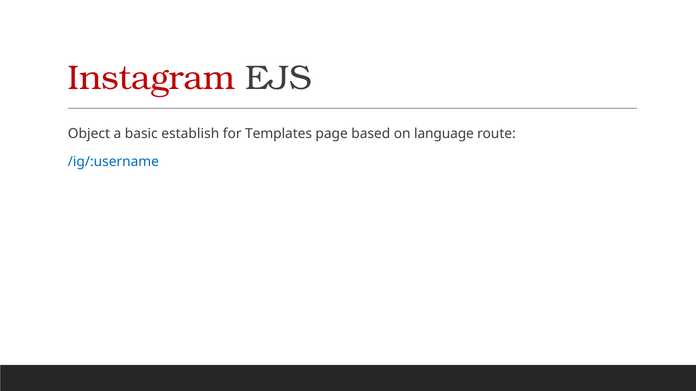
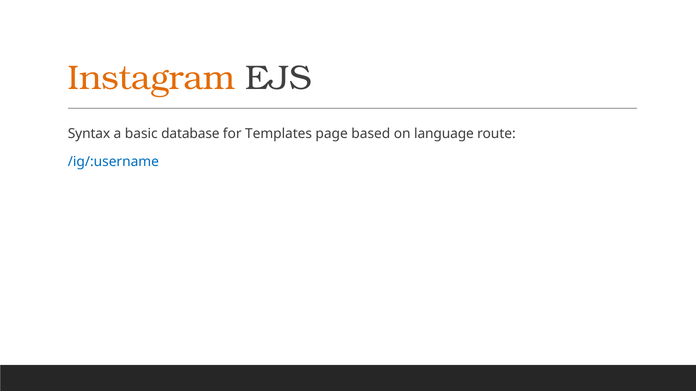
Instagram colour: red -> orange (151, 78)
Object: Object -> Syntax (89, 134)
establish: establish -> database (190, 134)
